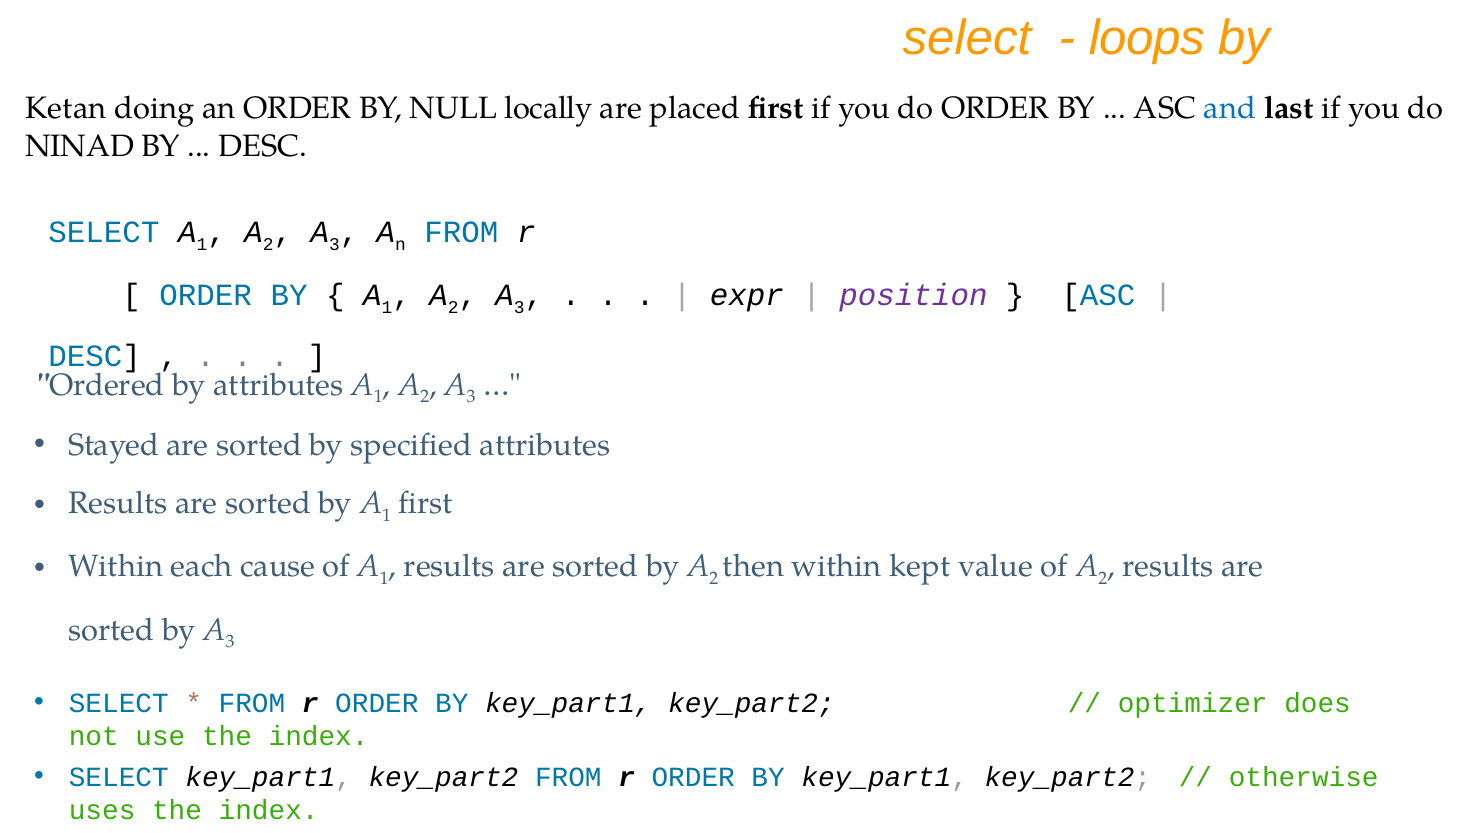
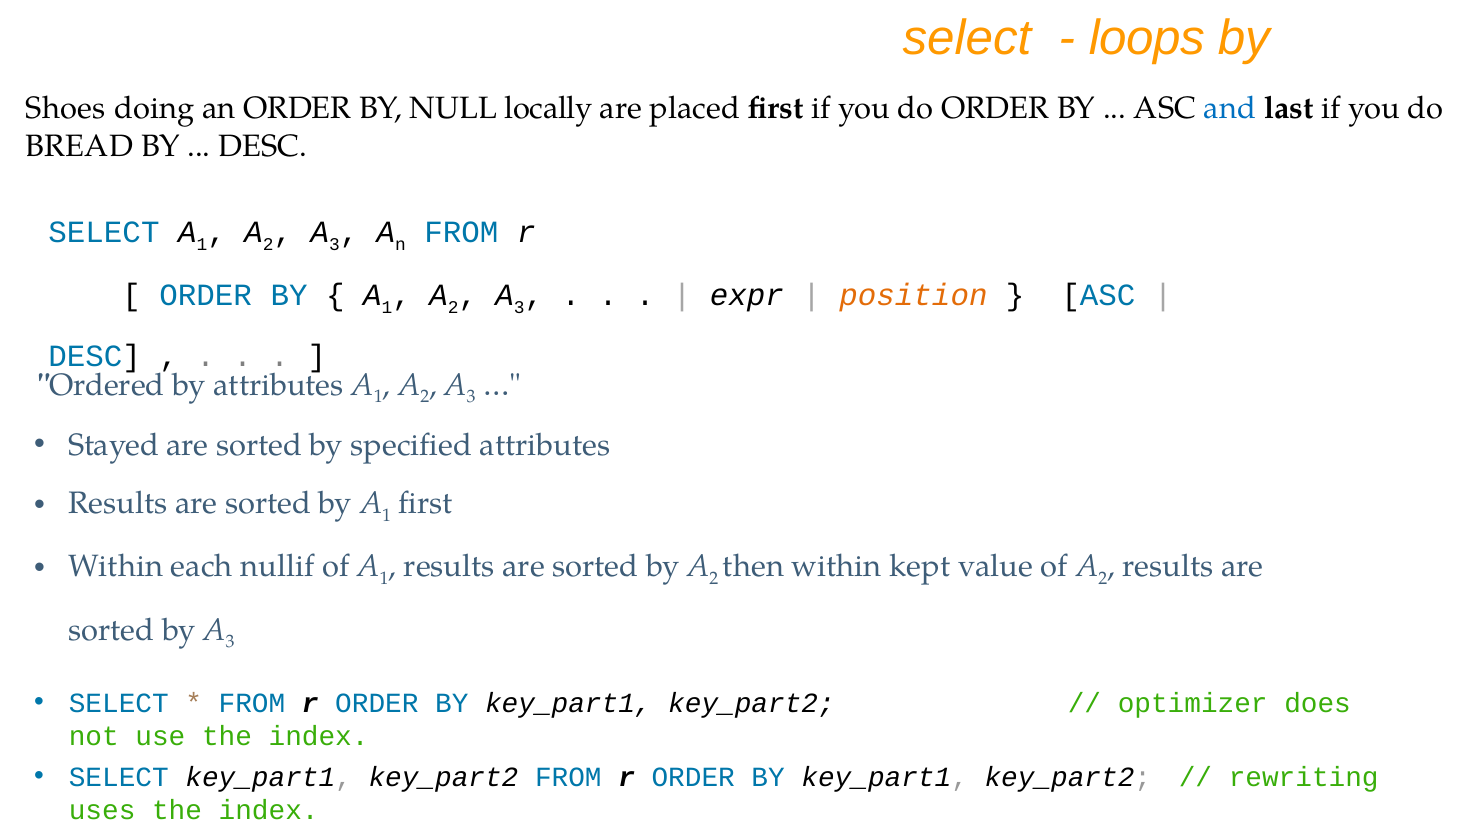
Ketan: Ketan -> Shoes (66, 109)
NINAD: NINAD -> BREAD (79, 146)
position colour: purple -> orange (913, 295)
cause: cause -> nullif (278, 566)
otherwise: otherwise -> rewriting (1304, 776)
